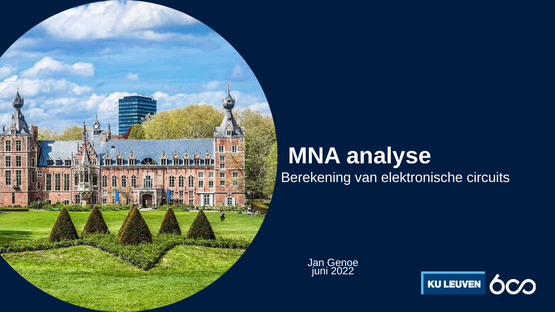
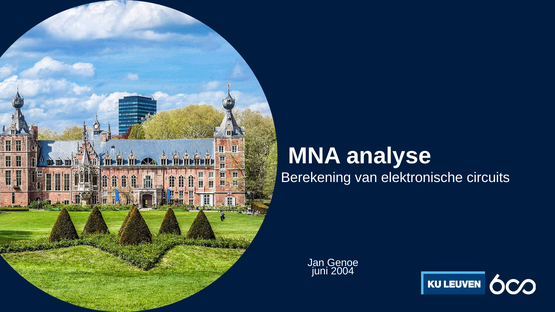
2022: 2022 -> 2004 (342, 271)
